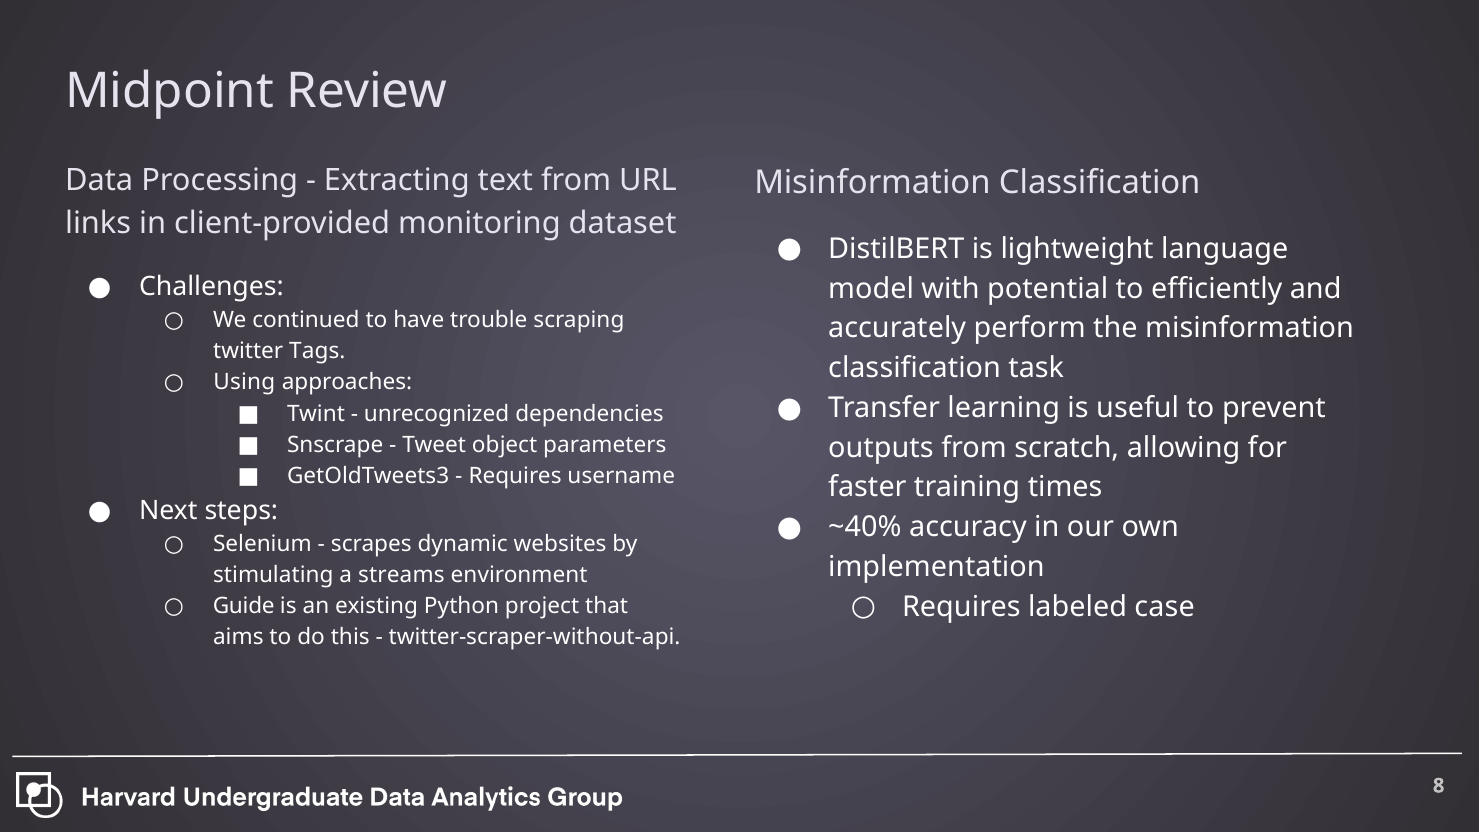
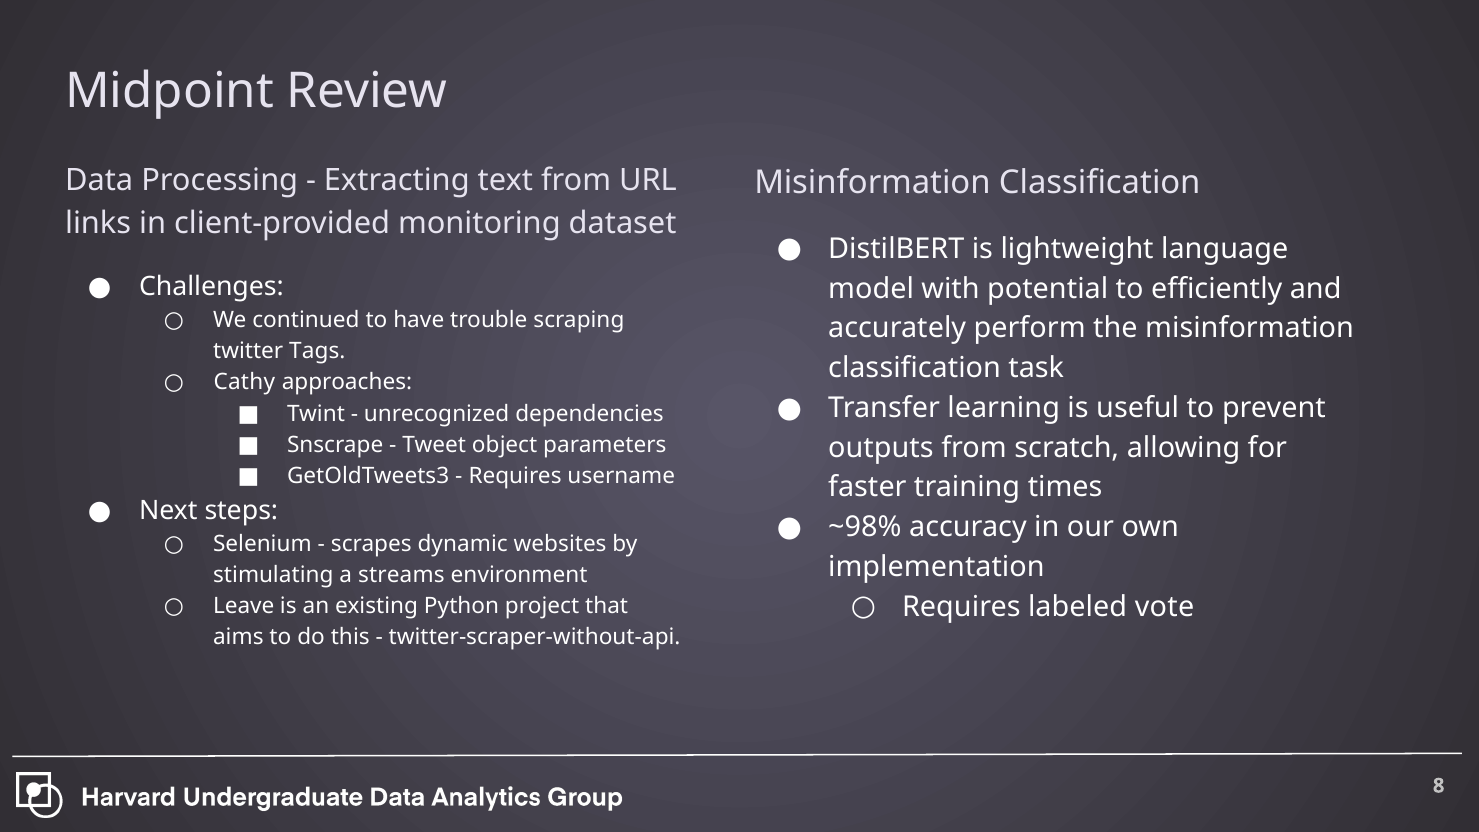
Using: Using -> Cathy (244, 382)
~40%: ~40% -> ~98% (865, 527)
case: case -> vote (1165, 607)
Guide: Guide -> Leave (244, 606)
